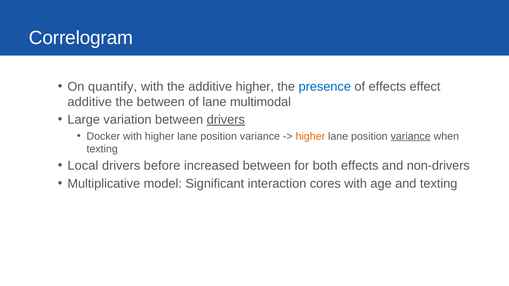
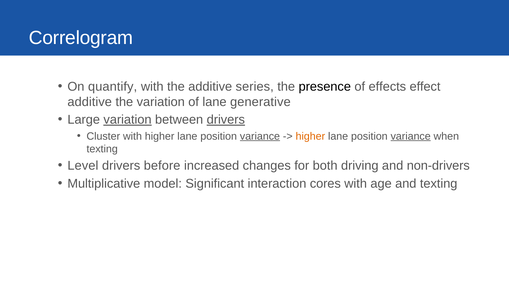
additive higher: higher -> series (255, 87)
presence colour: blue -> black (325, 87)
the between: between -> variation (161, 102)
multimodal: multimodal -> generative (260, 102)
variation underline: none -> present (128, 120)
Docker: Docker -> Cluster (103, 136)
variance underline: none -> present (260, 136)
Local: Local -> Level (83, 166)
increased between: between -> changes (267, 166)
both effects: effects -> driving (360, 166)
